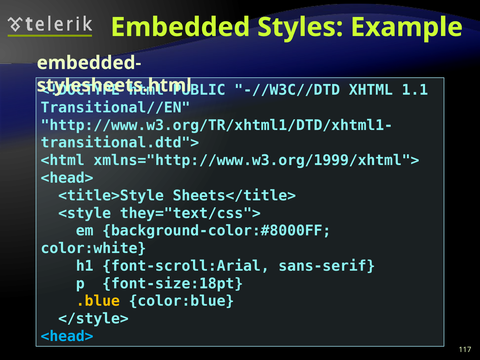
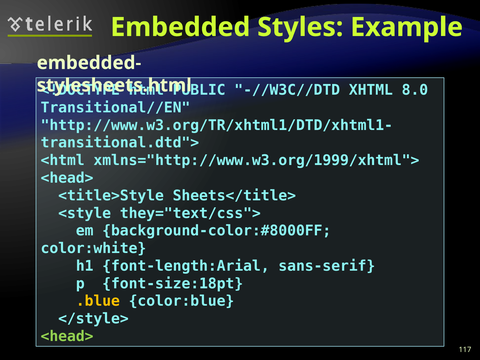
1.1: 1.1 -> 8.0 (415, 90)
font-scroll:Arial: font-scroll:Arial -> font-length:Arial (186, 266)
<head> colour: light blue -> light green (67, 336)
